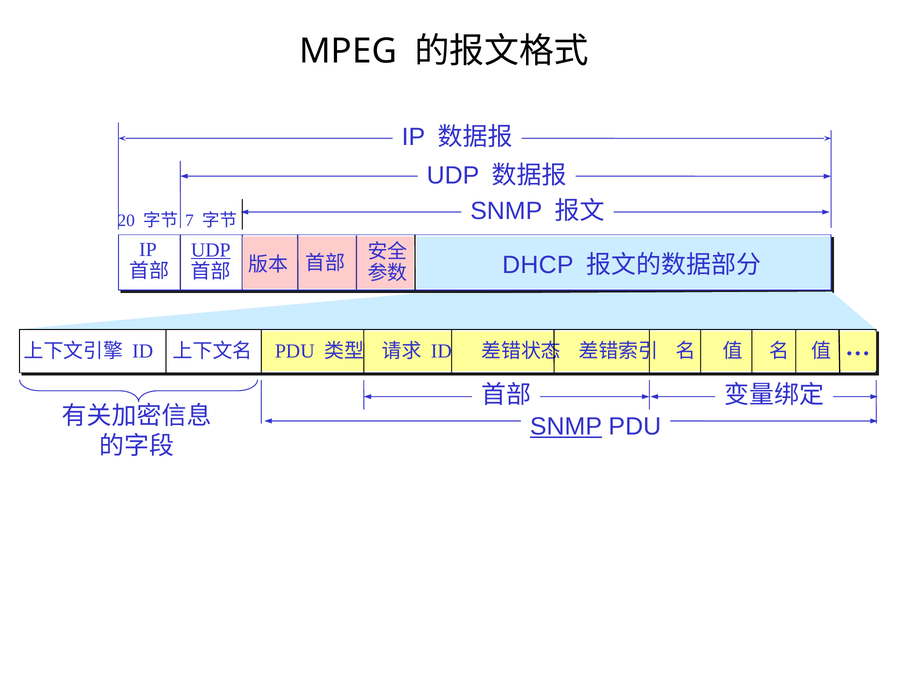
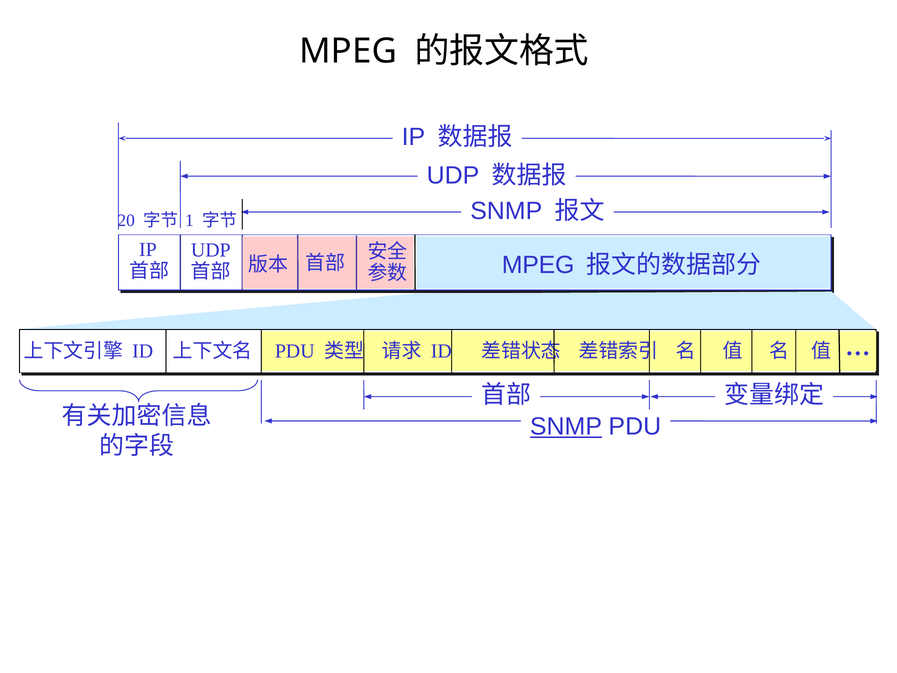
7: 7 -> 1 (189, 220)
UDP underline: present -> none (211, 250)
DHCP: DHCP -> MPEG (538, 265)
